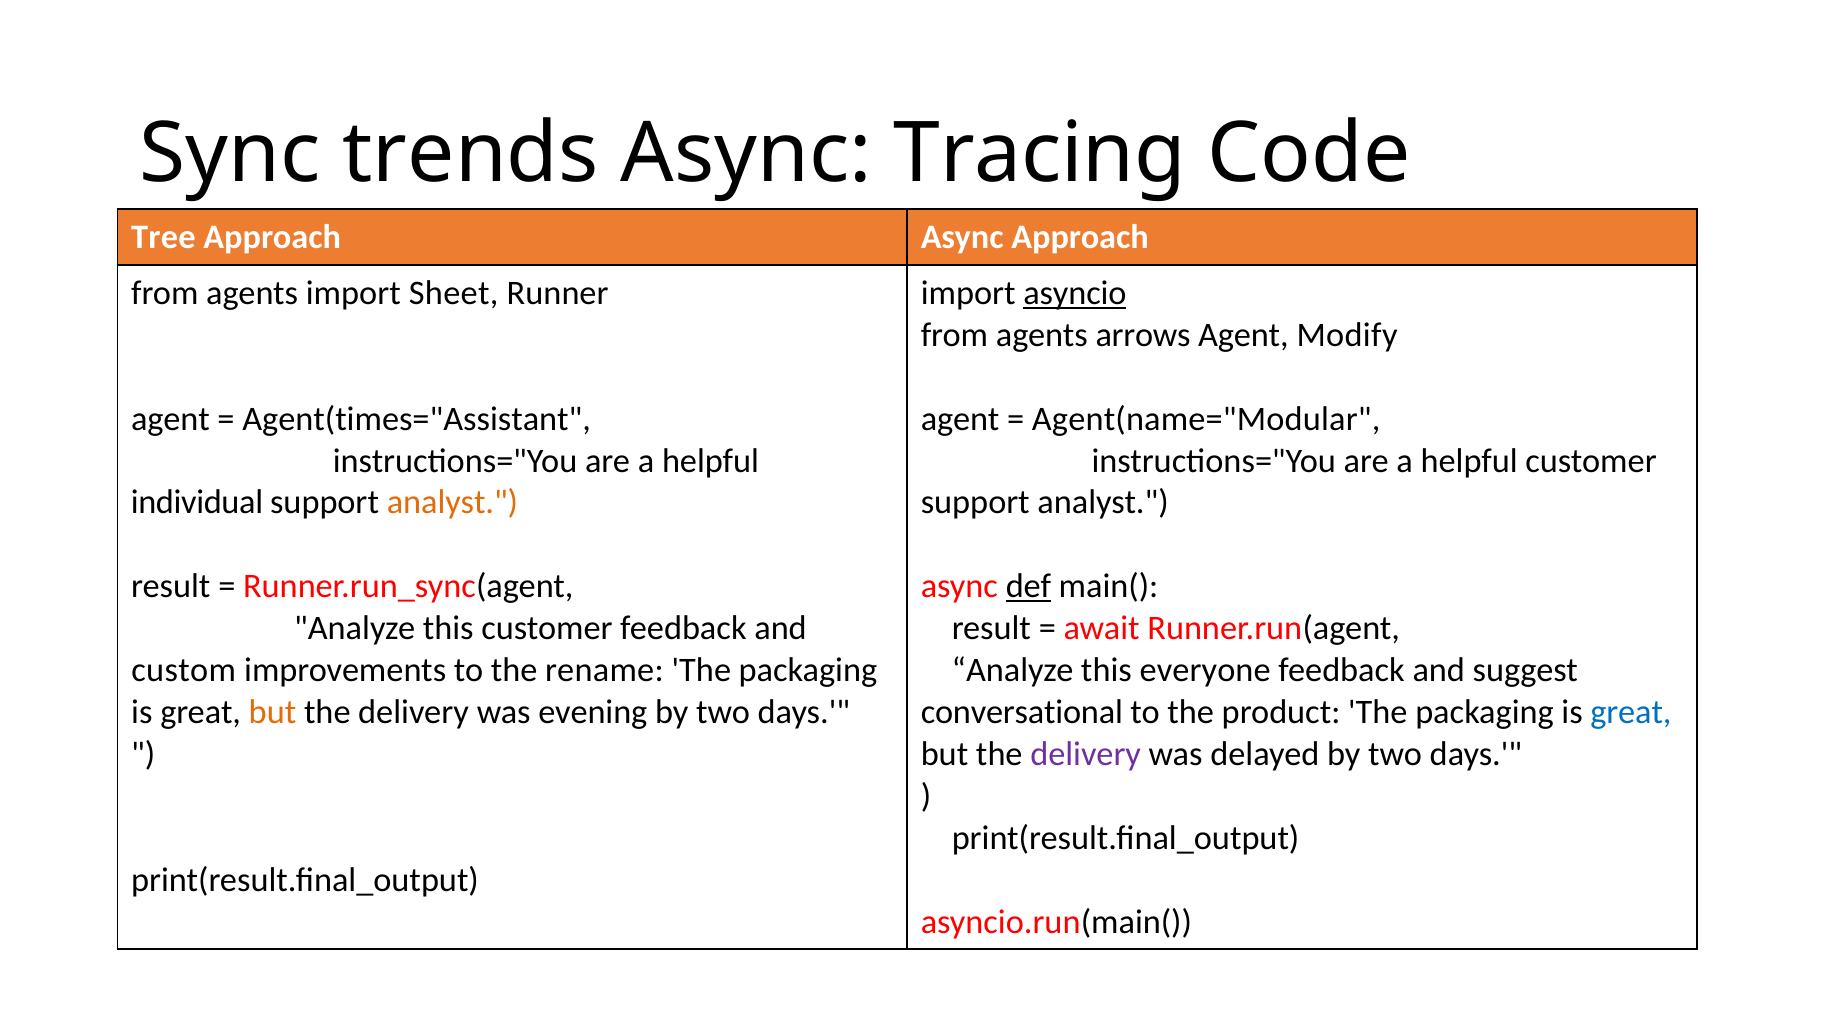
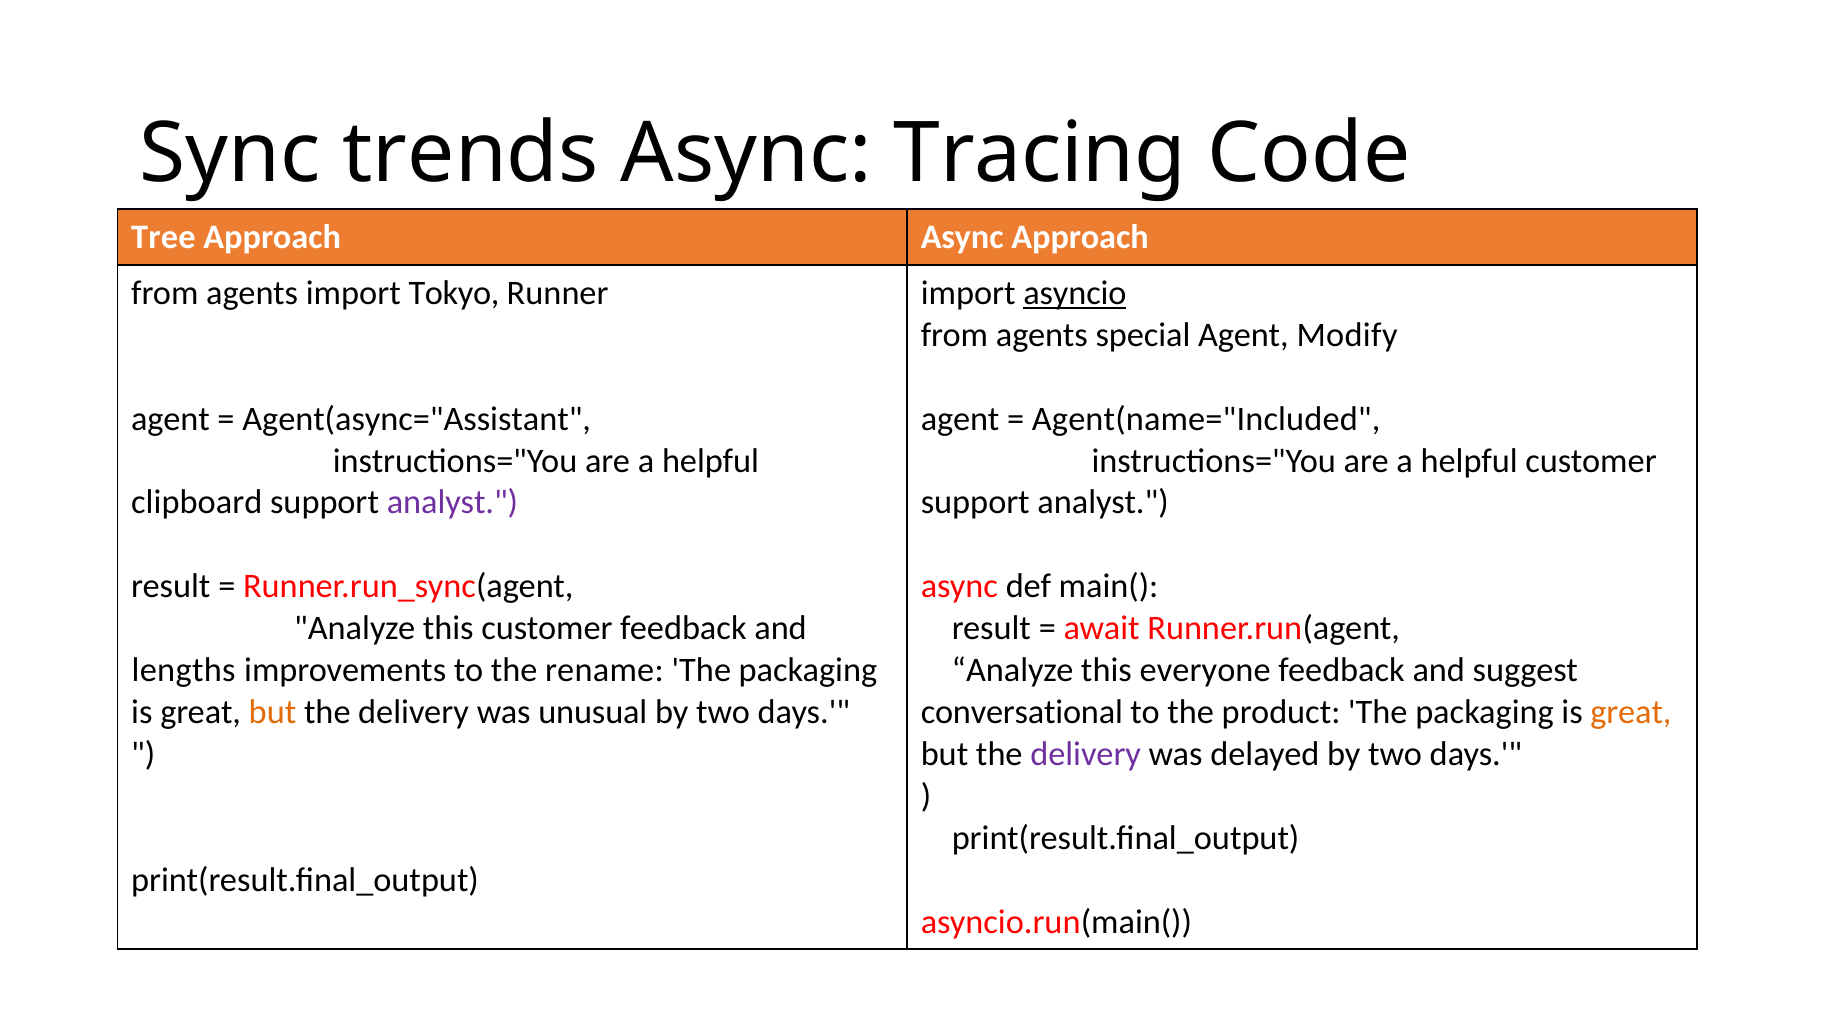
Sheet: Sheet -> Tokyo (454, 293)
arrows: arrows -> special (1143, 335)
Agent(times="Assistant: Agent(times="Assistant -> Agent(async="Assistant (417, 419)
Agent(name="Modular: Agent(name="Modular -> Agent(name="Included (1206, 419)
individual: individual -> clipboard (197, 503)
analyst colour: orange -> purple (452, 503)
def underline: present -> none (1028, 586)
custom: custom -> lengths (184, 670)
evening: evening -> unusual (593, 712)
great colour: blue -> orange (1631, 712)
